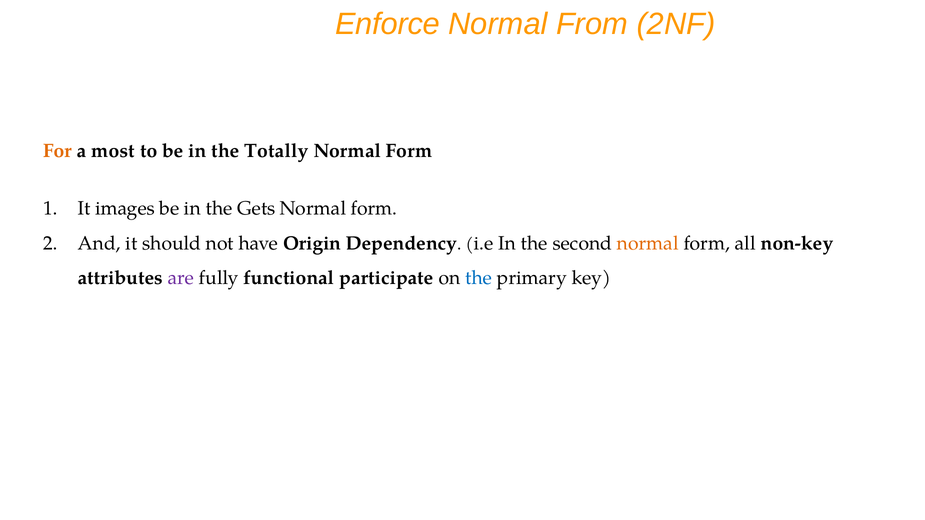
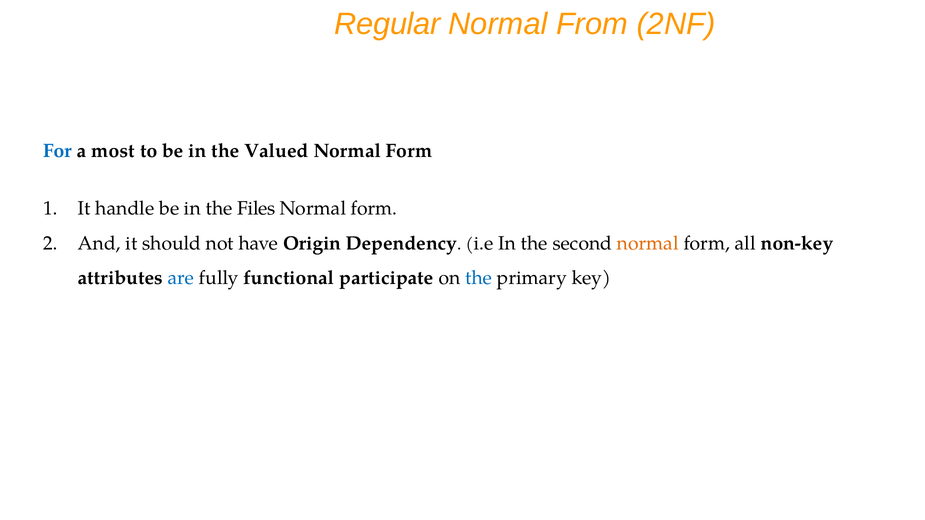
Enforce: Enforce -> Regular (388, 24)
For colour: orange -> blue (58, 151)
Totally: Totally -> Valued (276, 151)
images: images -> handle (125, 209)
Gets: Gets -> Files (256, 209)
are colour: purple -> blue (181, 278)
